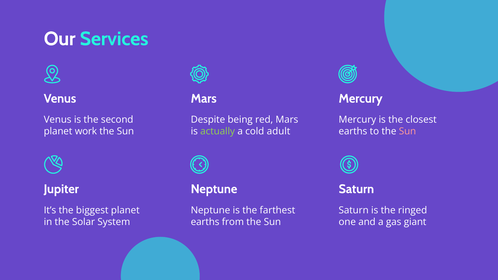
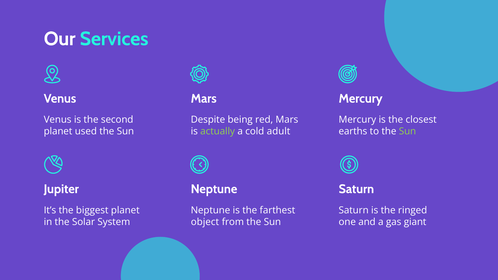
work: work -> used (86, 131)
Sun colour: pink -> light green (408, 131)
earths: earths -> object (205, 222)
